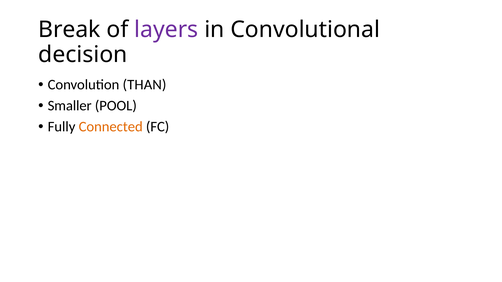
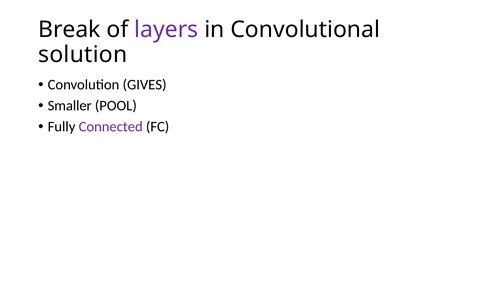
decision: decision -> solution (83, 55)
THAN: THAN -> GIVES (145, 85)
Connected colour: orange -> purple (111, 127)
